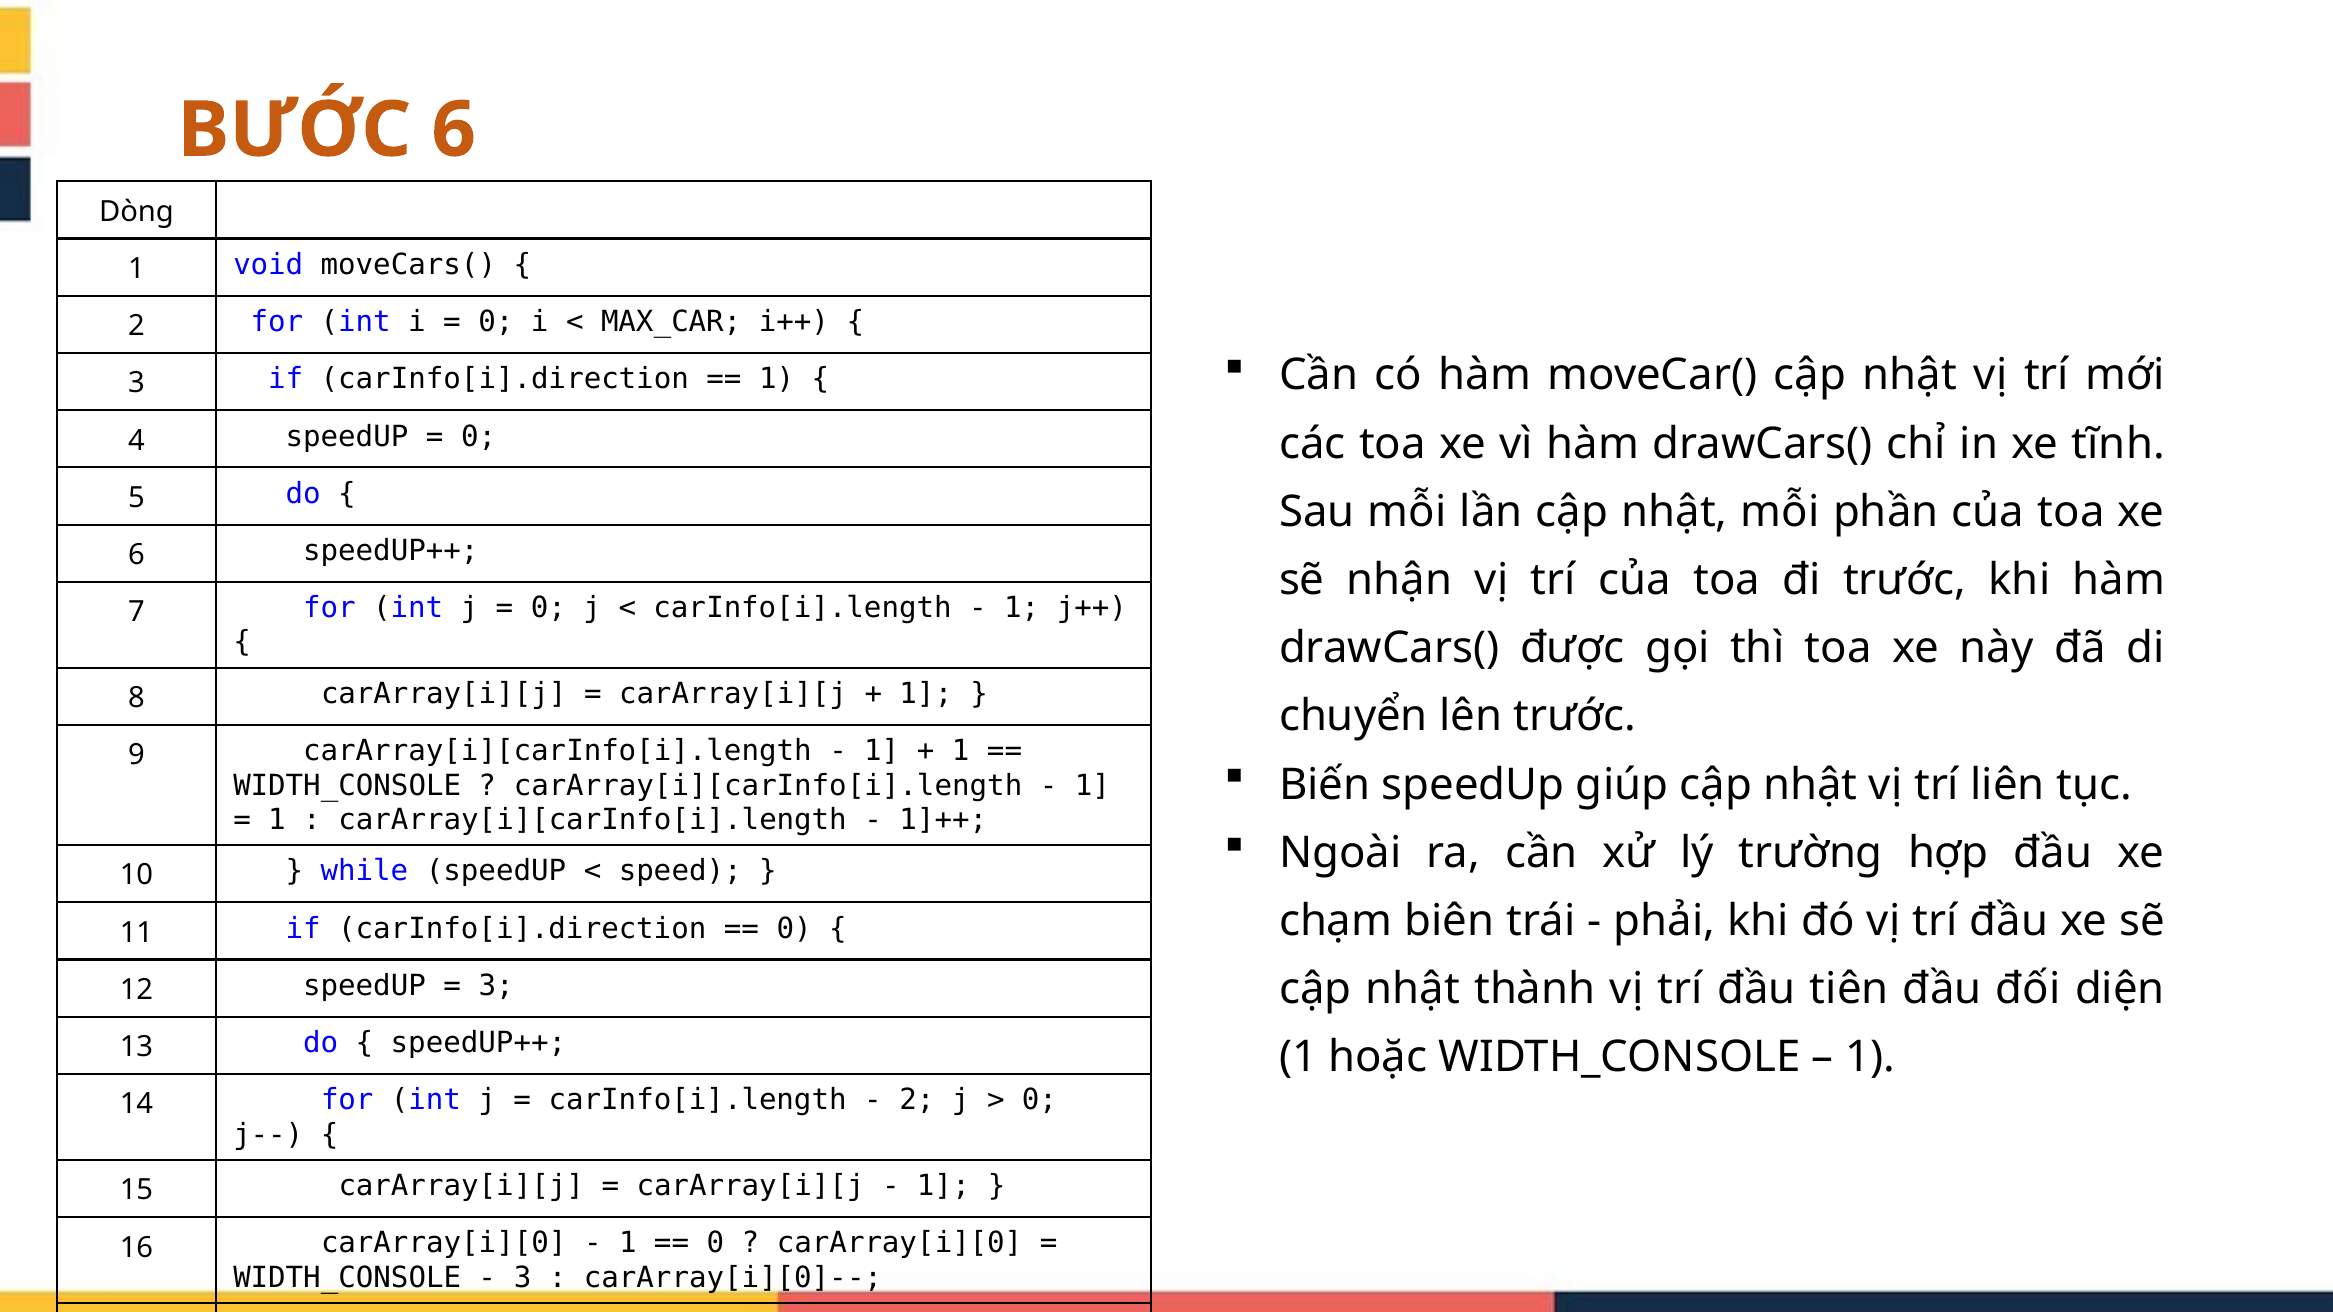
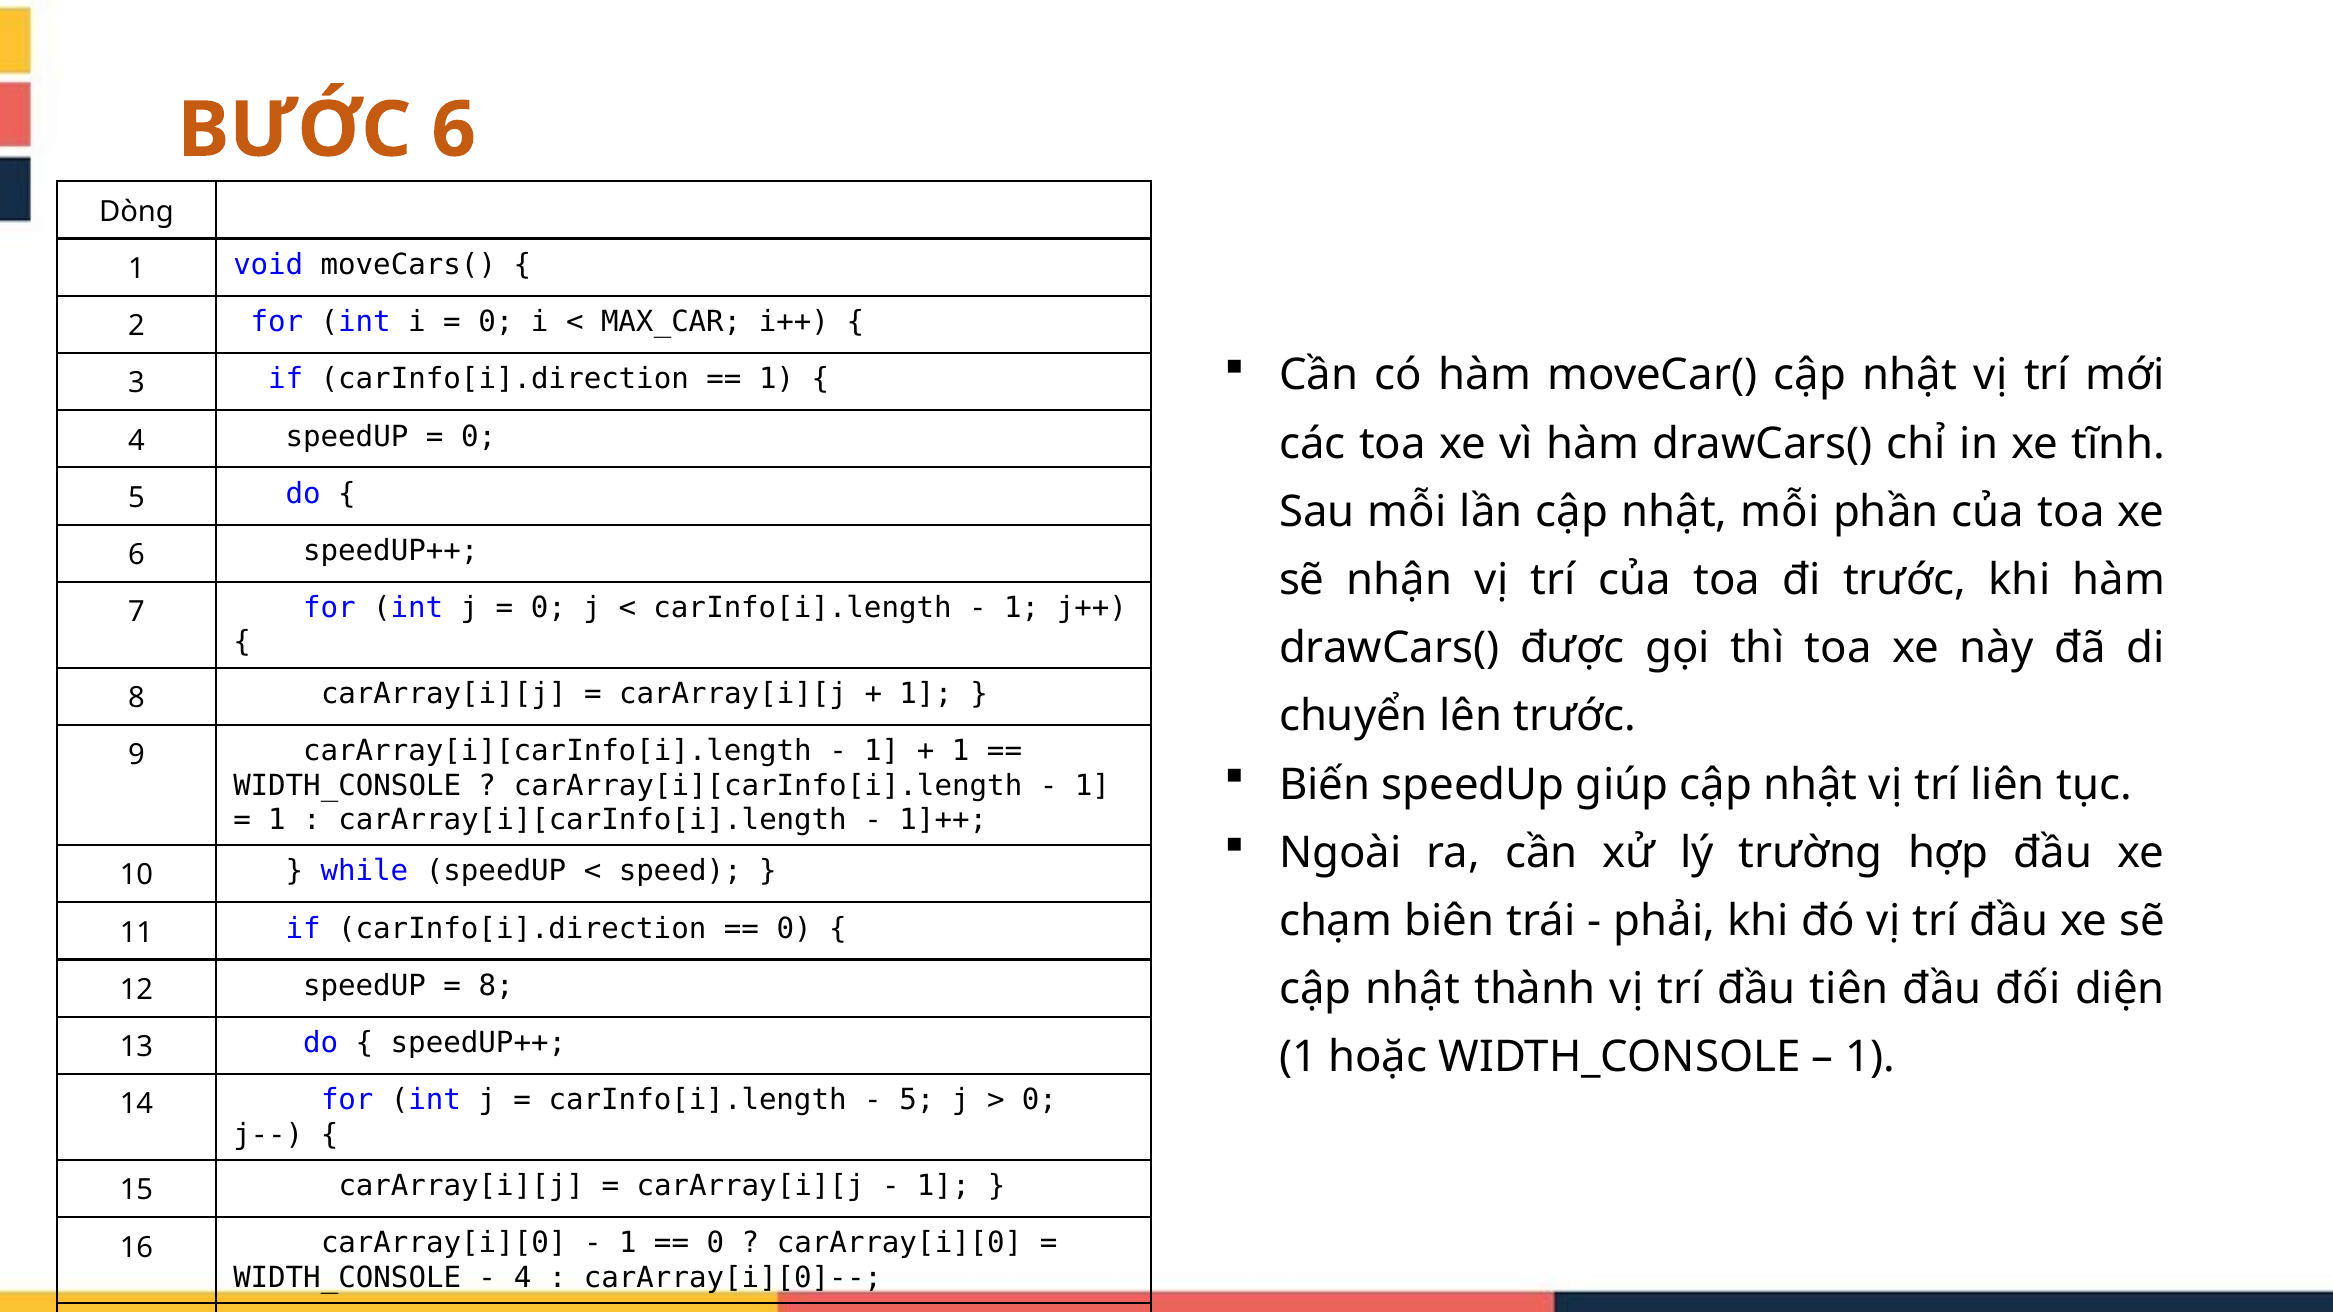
3: 3 -> 8 (496, 986)
2: 2 -> 5 (917, 1100)
3: 3 -> 4 (523, 1278)
